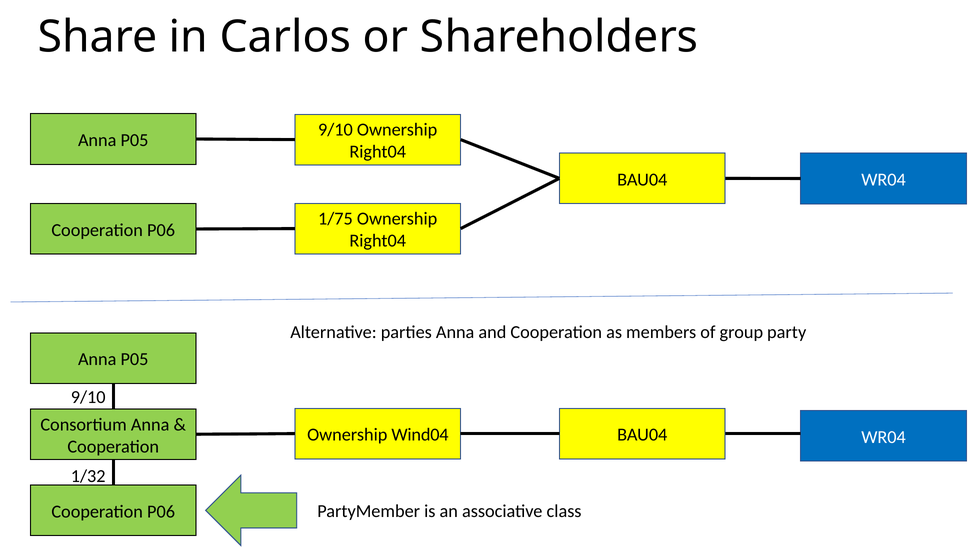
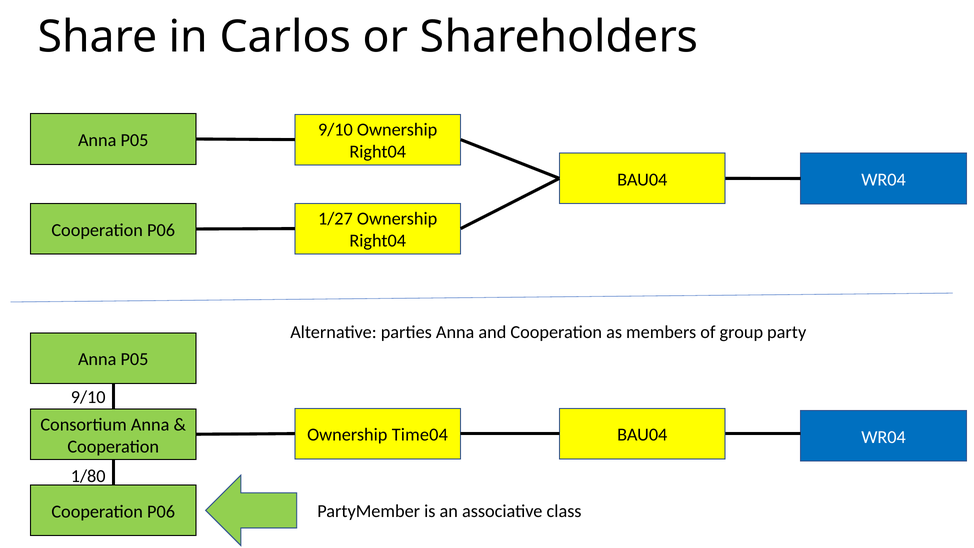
1/75: 1/75 -> 1/27 (335, 219)
Wind04: Wind04 -> Time04 (420, 435)
1/32: 1/32 -> 1/80 (88, 476)
